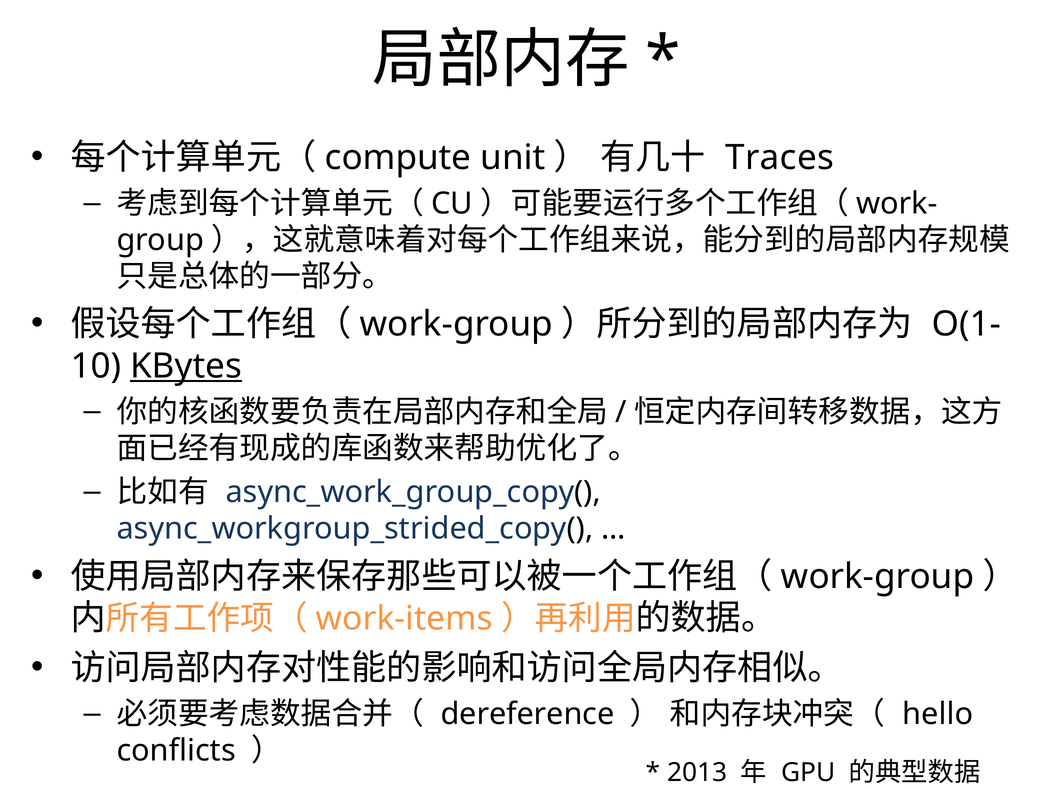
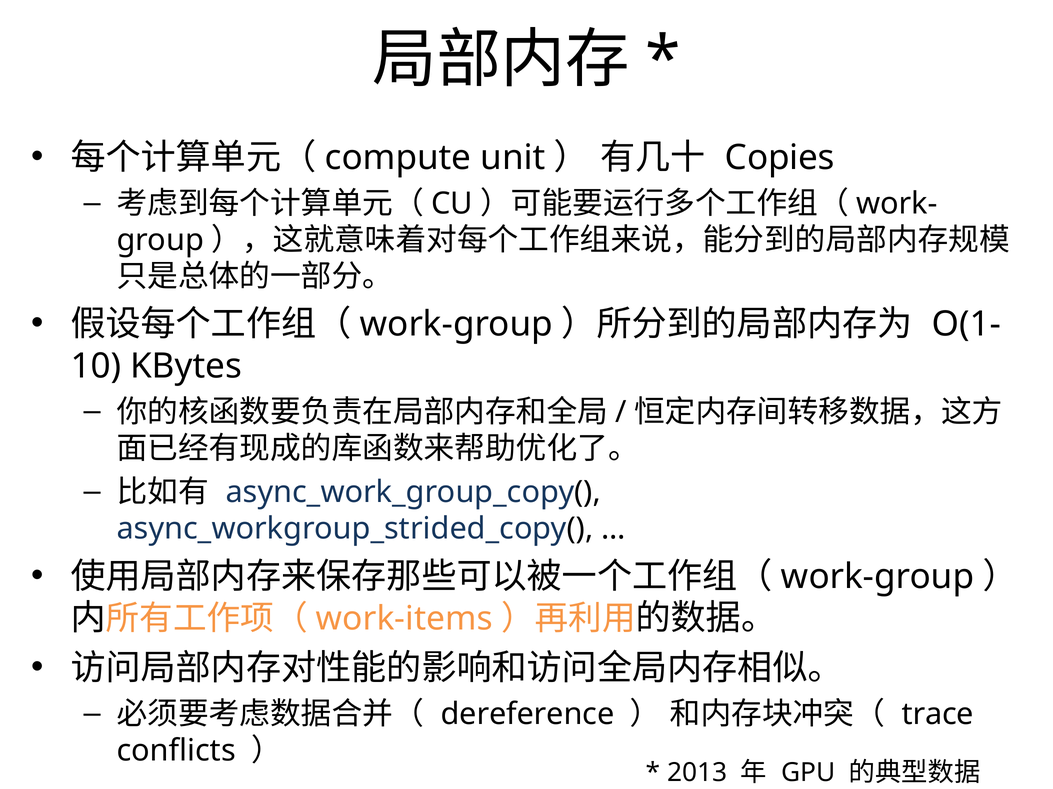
Traces: Traces -> Copies (780, 158)
KBytes underline: present -> none (186, 366)
hello: hello -> trace (938, 715)
